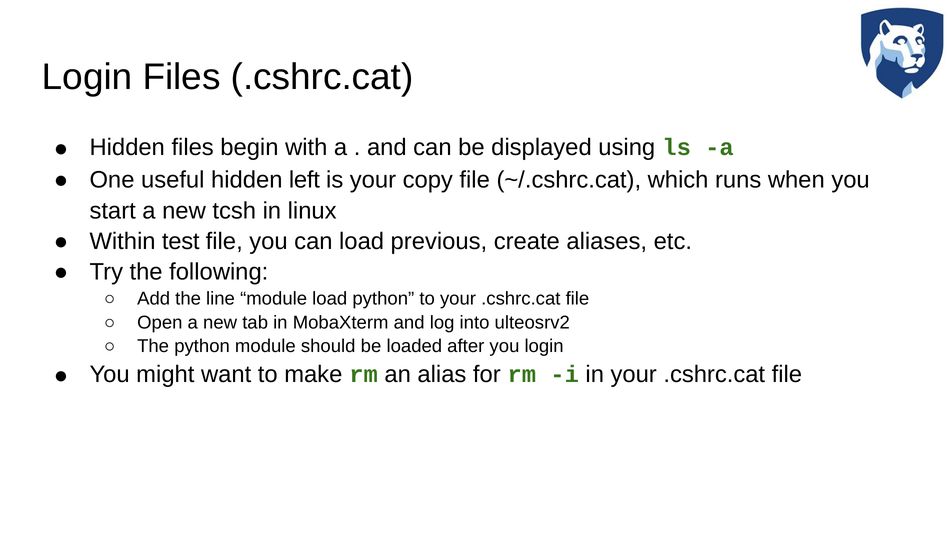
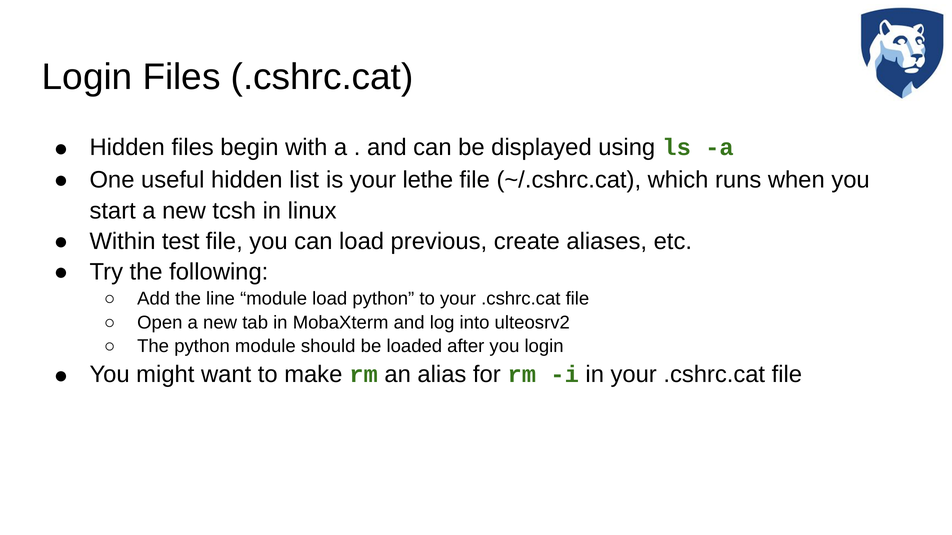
left: left -> list (304, 180)
copy: copy -> lethe (428, 180)
